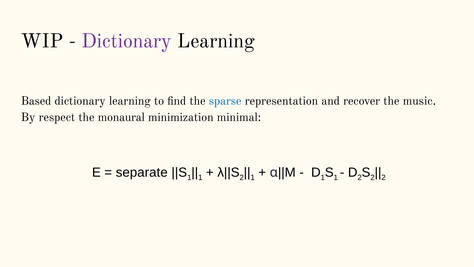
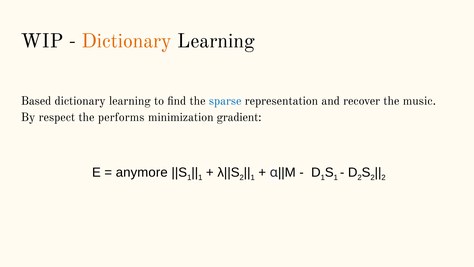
Dictionary colour: purple -> orange (127, 41)
monaural: monaural -> performs (121, 117)
minimal: minimal -> gradient (239, 117)
separate: separate -> anymore (142, 172)
